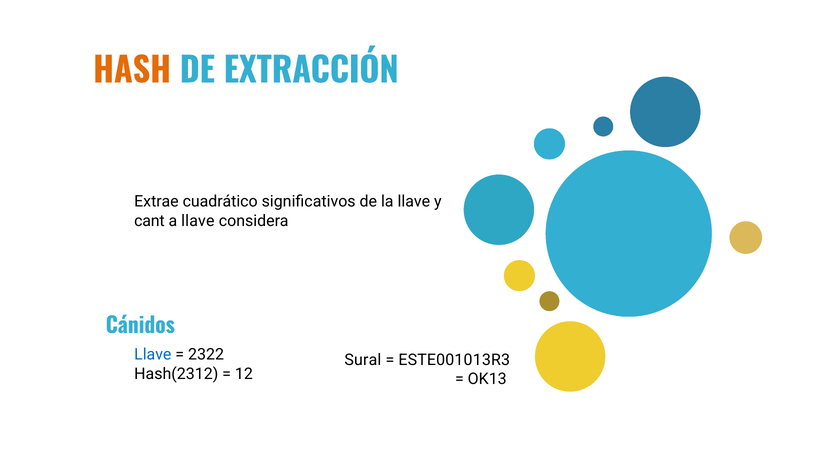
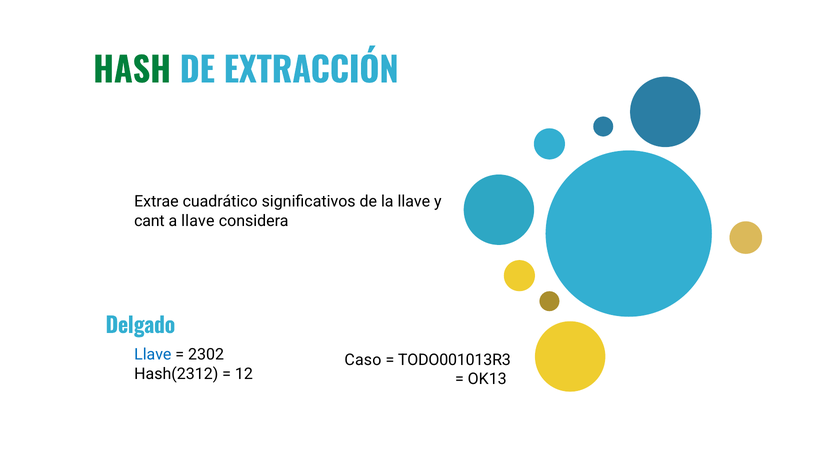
HASH colour: orange -> green (132, 71)
Cánidos: Cánidos -> Delgado (140, 326)
2322: 2322 -> 2302 (206, 355)
Sural: Sural -> Caso (363, 360)
ESTE001013R3: ESTE001013R3 -> TODO001013R3 (454, 360)
